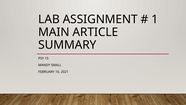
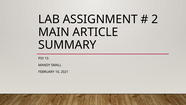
1: 1 -> 2 (155, 19)
